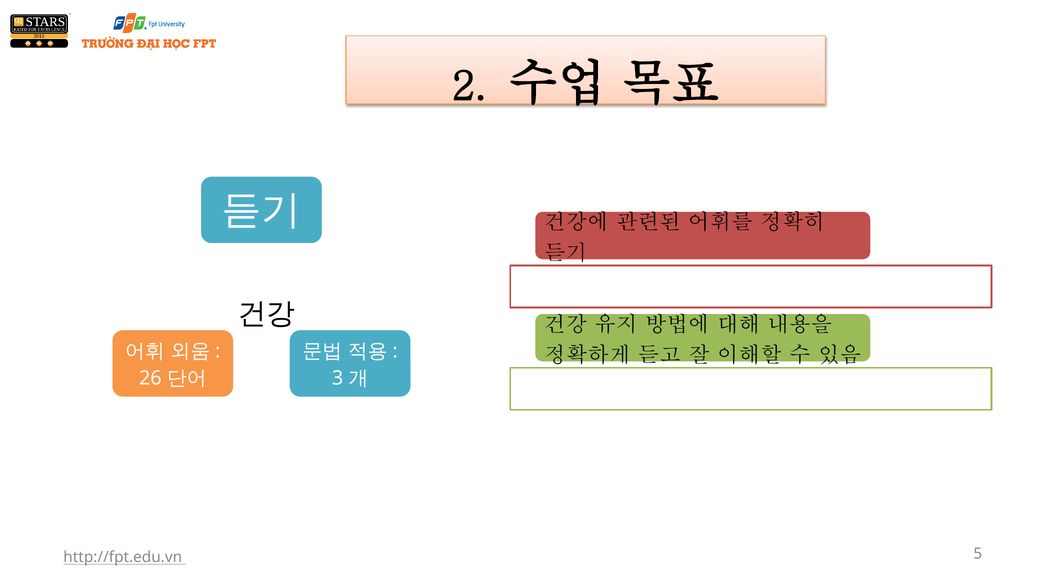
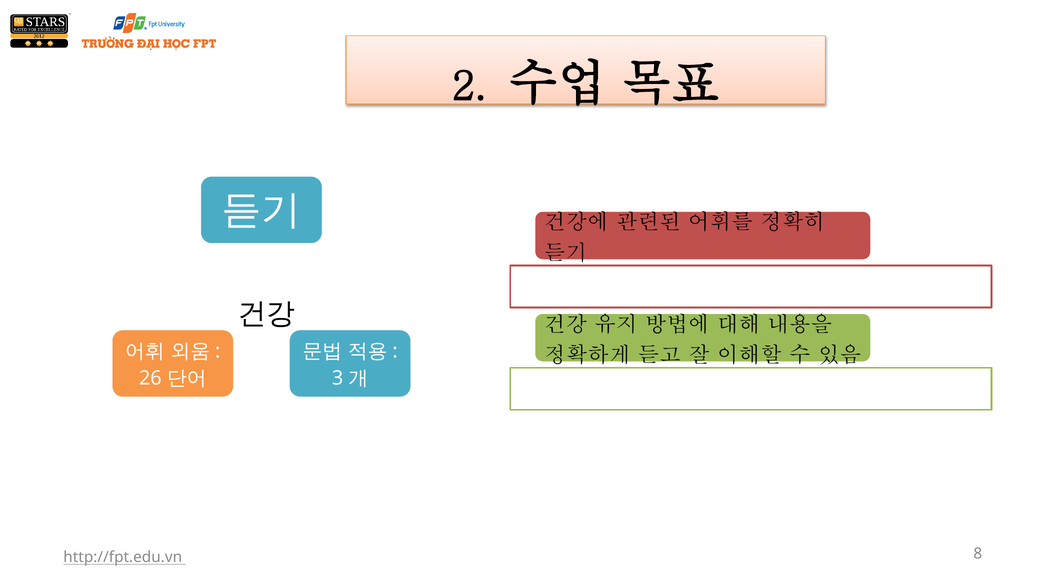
5: 5 -> 8 (978, 554)
